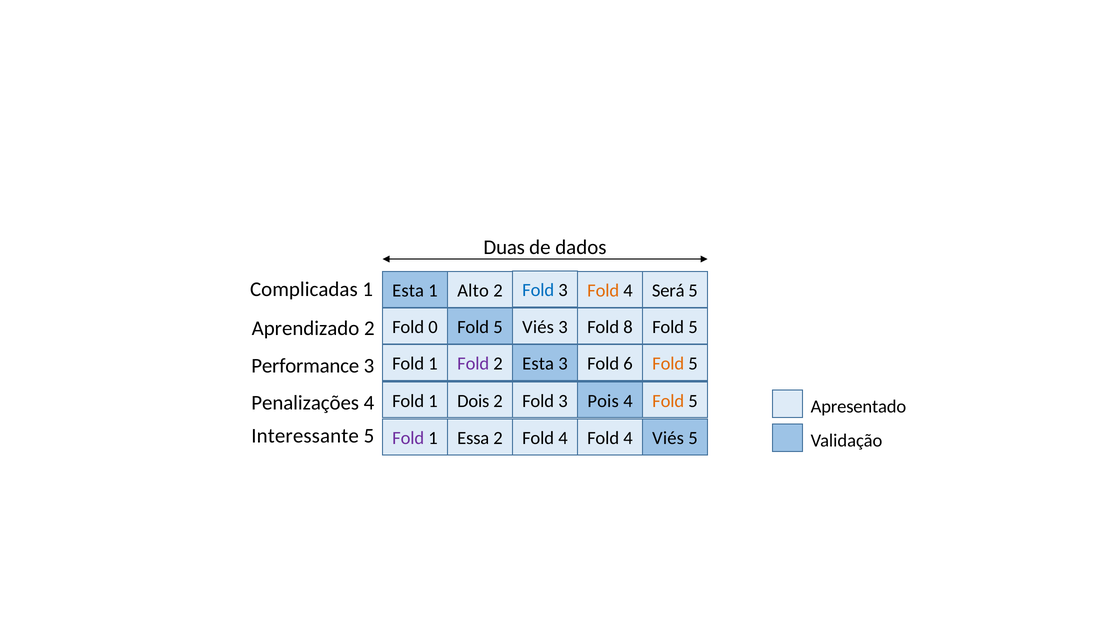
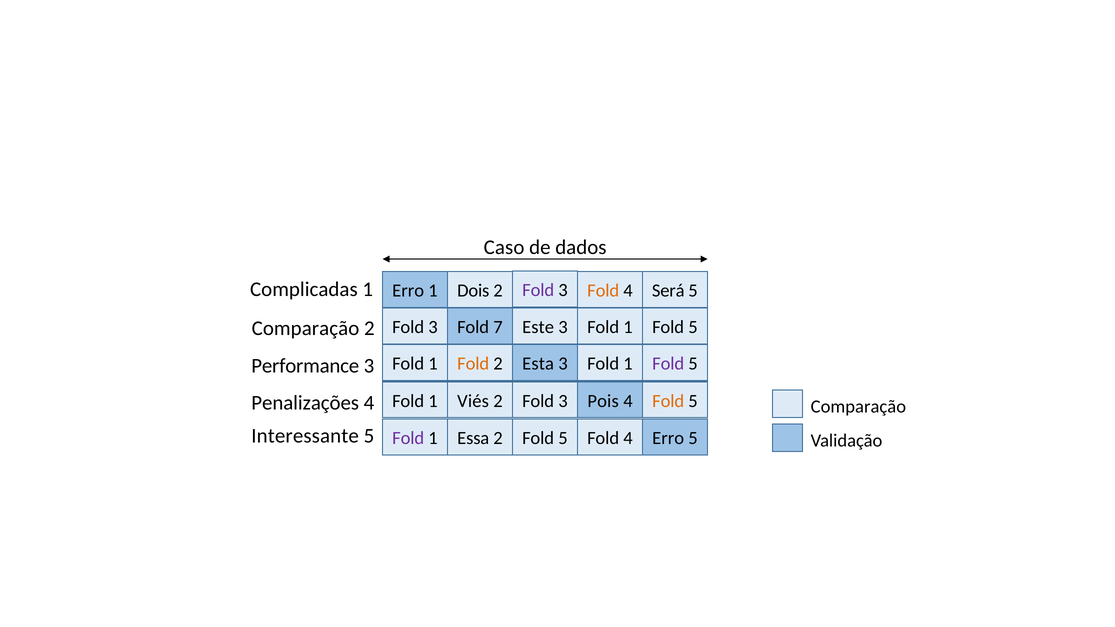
Duas: Duas -> Caso (504, 247)
Fold colour: blue -> purple (538, 290)
Esta: Esta -> Erro (408, 291)
Alto: Alto -> Dois (473, 291)
0: 0 -> 3 (433, 327)
5: 5 -> 7 (498, 327)
Viés: Viés -> Este (538, 327)
8: 8 -> 1 (628, 327)
Aprendizado: Aprendizado -> Comparação (305, 329)
Fold colour: purple -> orange (473, 364)
6: 6 -> 1 (628, 364)
Fold colour: orange -> purple (668, 364)
Dois: Dois -> Viés (473, 401)
Apresentado: Apresentado -> Comparação (858, 407)
4: 4 -> 5 (563, 438)
Viés: Viés -> Erro (668, 438)
